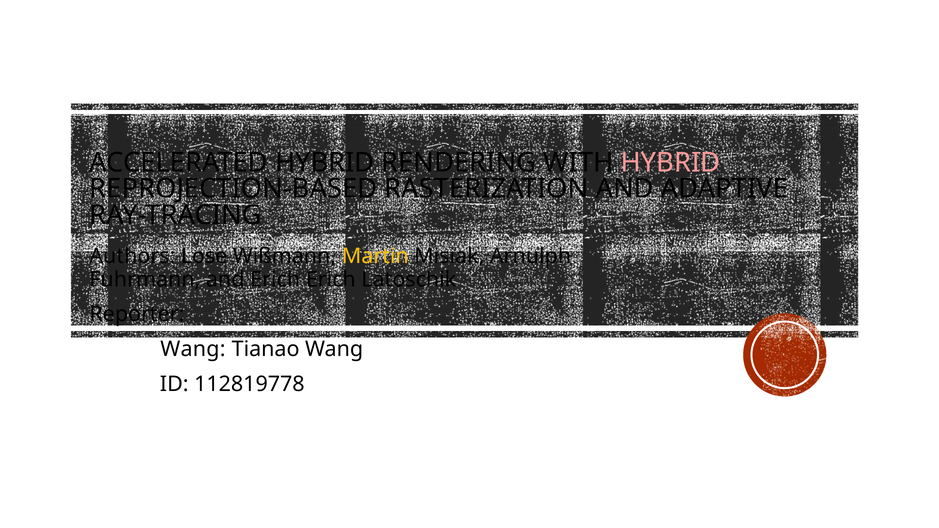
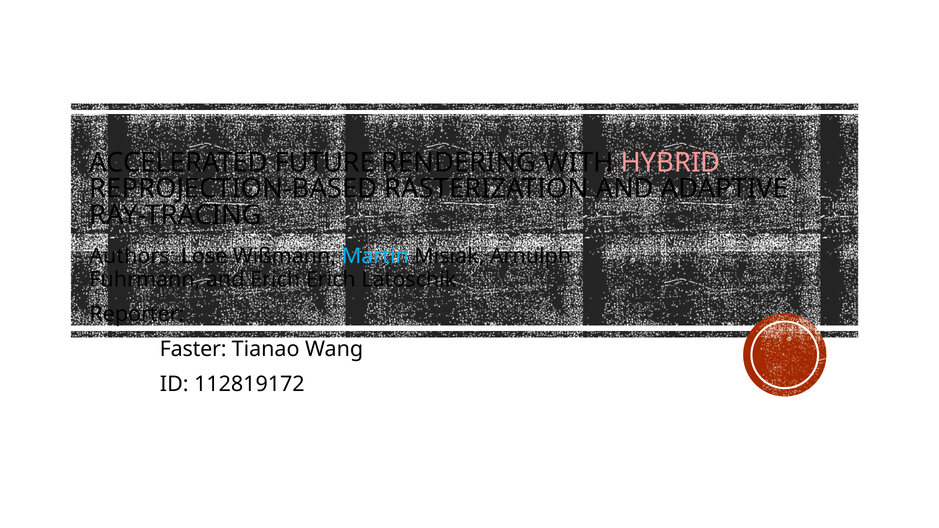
ACCELERATED HYBRID: HYBRID -> FUTURE (325, 163)
Martin colour: yellow -> light blue (375, 256)
Wang: Wang -> Faster (193, 349)
112819778: 112819778 -> 112819172 (249, 384)
